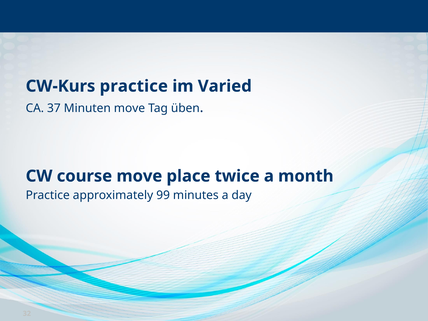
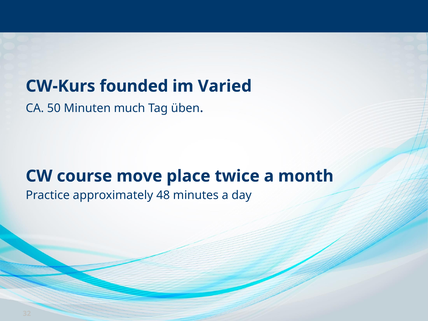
CW-Kurs practice: practice -> founded (134, 86)
37: 37 -> 50 (54, 108)
Minuten move: move -> much (130, 108)
99: 99 -> 48 (163, 195)
